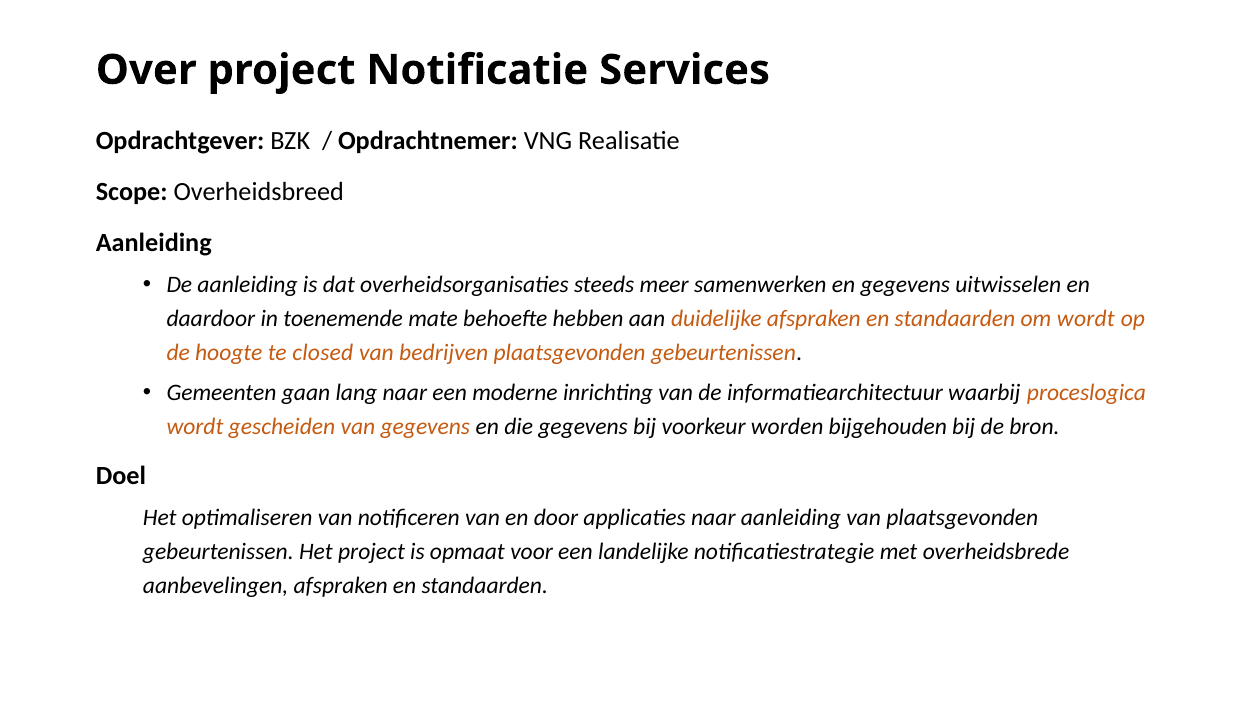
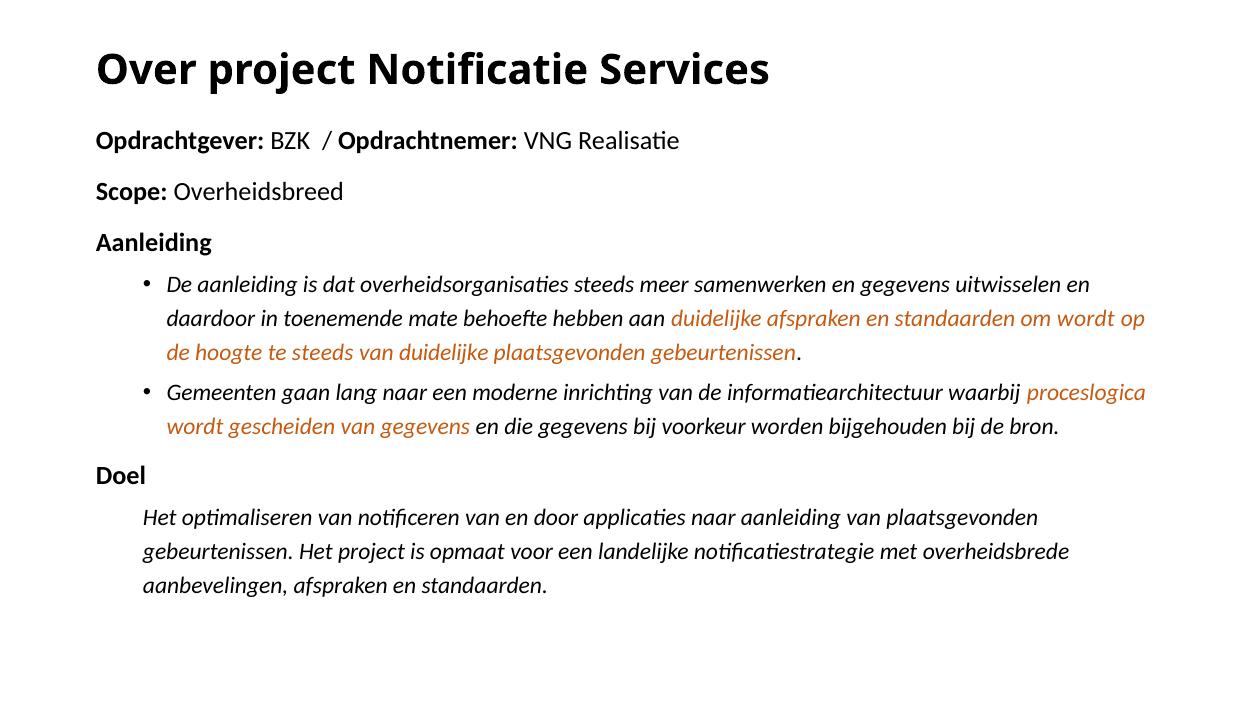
te closed: closed -> steeds (323, 352)
van bedrijven: bedrijven -> duidelijke (444, 352)
